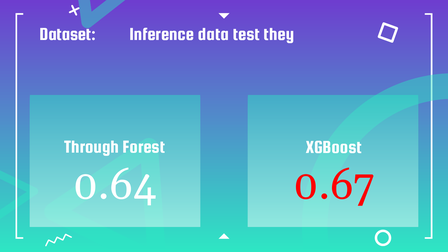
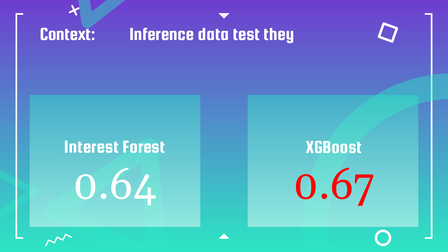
Dataset: Dataset -> Context (68, 34)
Through: Through -> Interest (91, 147)
